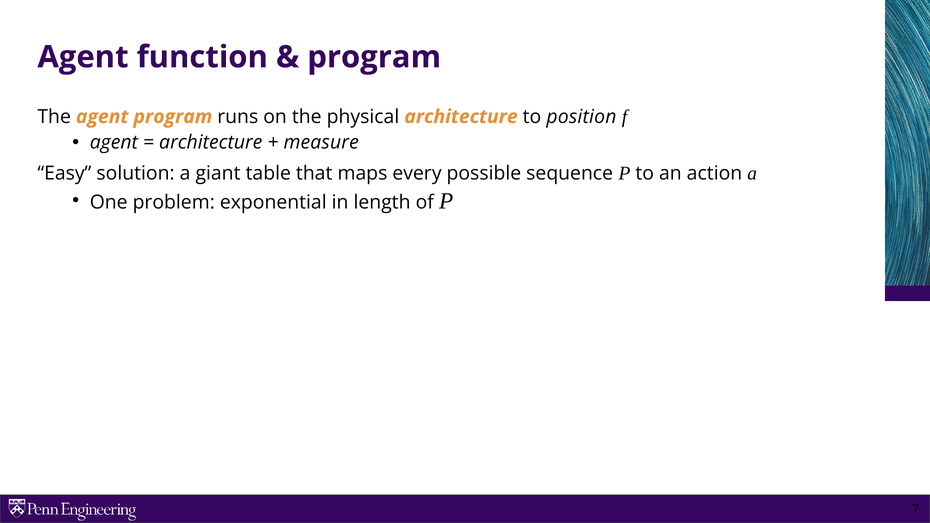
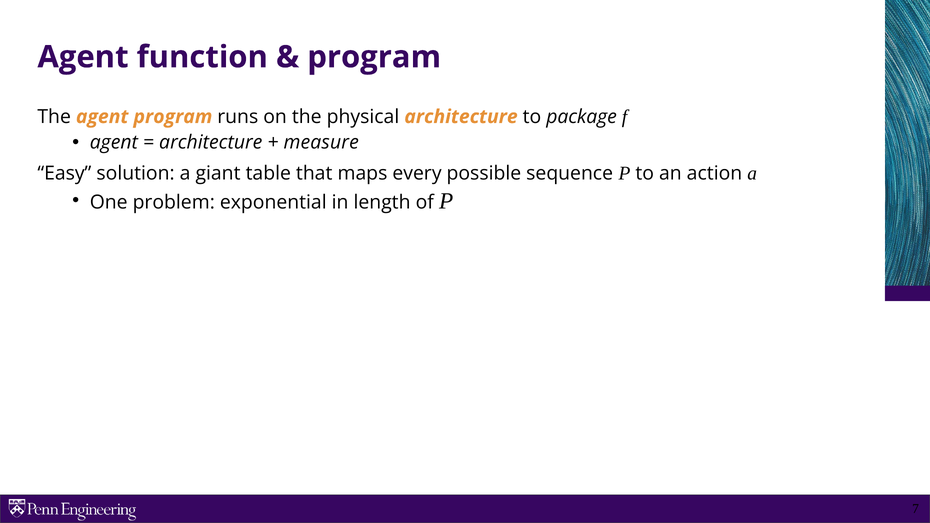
position: position -> package (582, 117)
